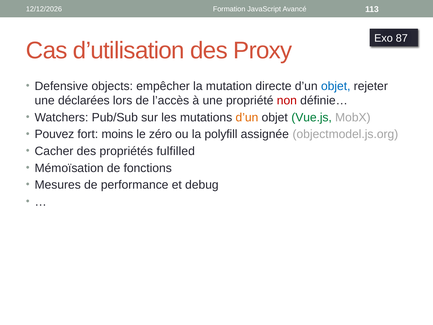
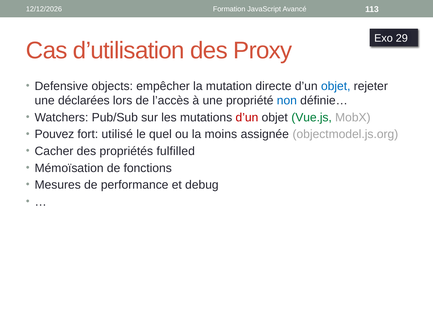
87: 87 -> 29 (402, 38)
non colour: red -> blue (287, 100)
d’un colour: orange -> red (247, 117)
moins: moins -> utilisé (117, 134)
zéro: zéro -> quel (160, 134)
polyfill: polyfill -> moins (221, 134)
